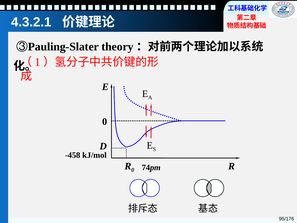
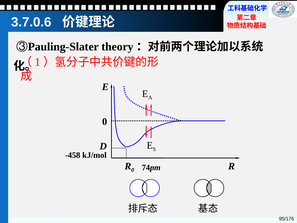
4.3.2.1: 4.3.2.1 -> 3.7.0.6 (31, 22)
